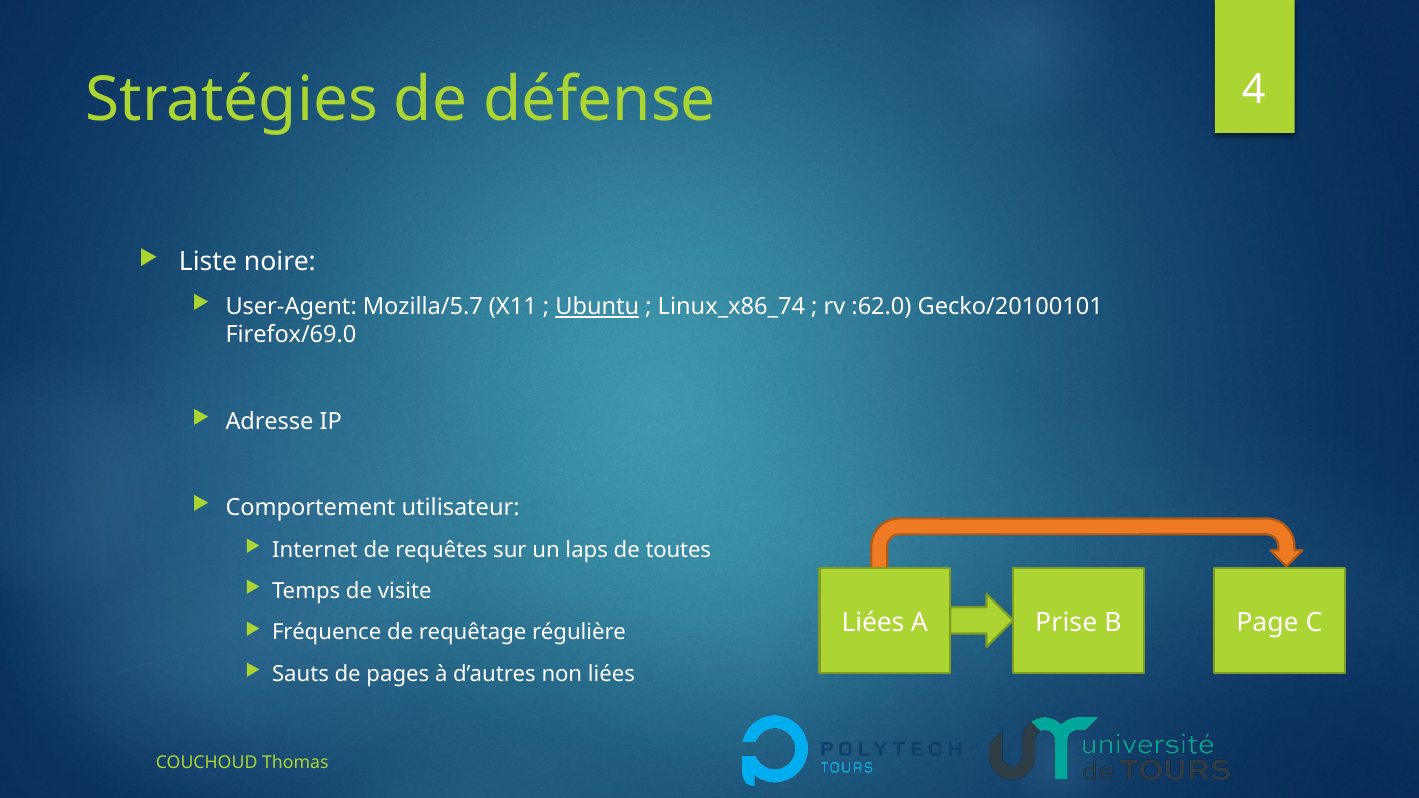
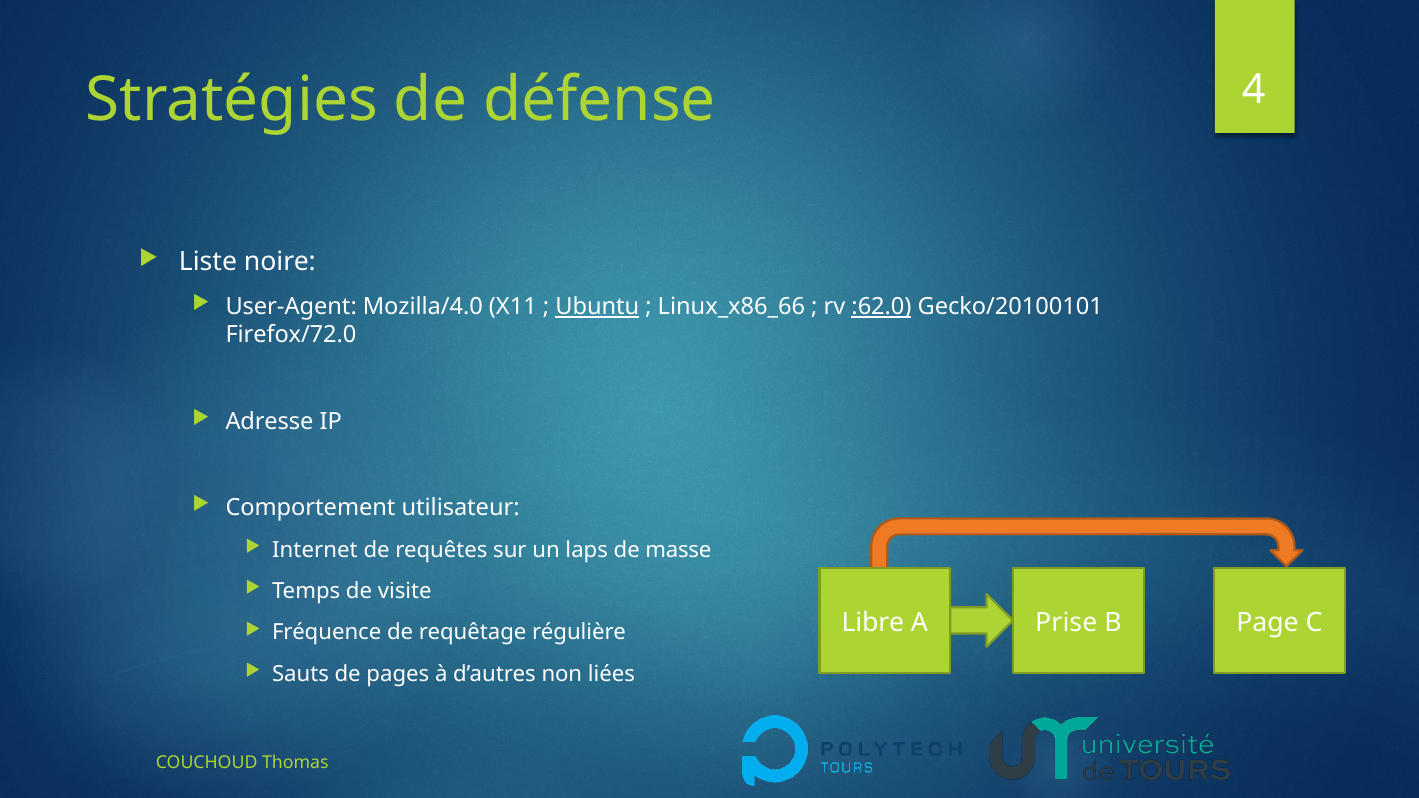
Mozilla/5.7: Mozilla/5.7 -> Mozilla/4.0 (423, 307)
Linux_x86_74: Linux_x86_74 -> Linux_x86_66 (731, 307)
:62.0 underline: none -> present (882, 307)
Firefox/69.0: Firefox/69.0 -> Firefox/72.0 (291, 335)
toutes: toutes -> masse (678, 550)
Liées: Liées -> Libre (873, 623)
